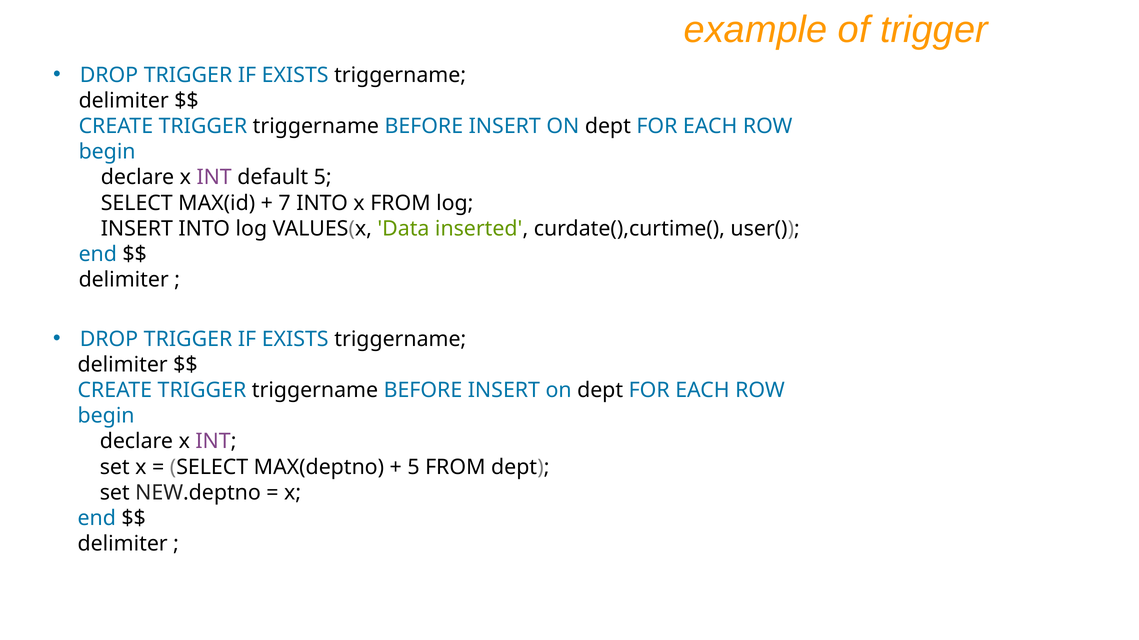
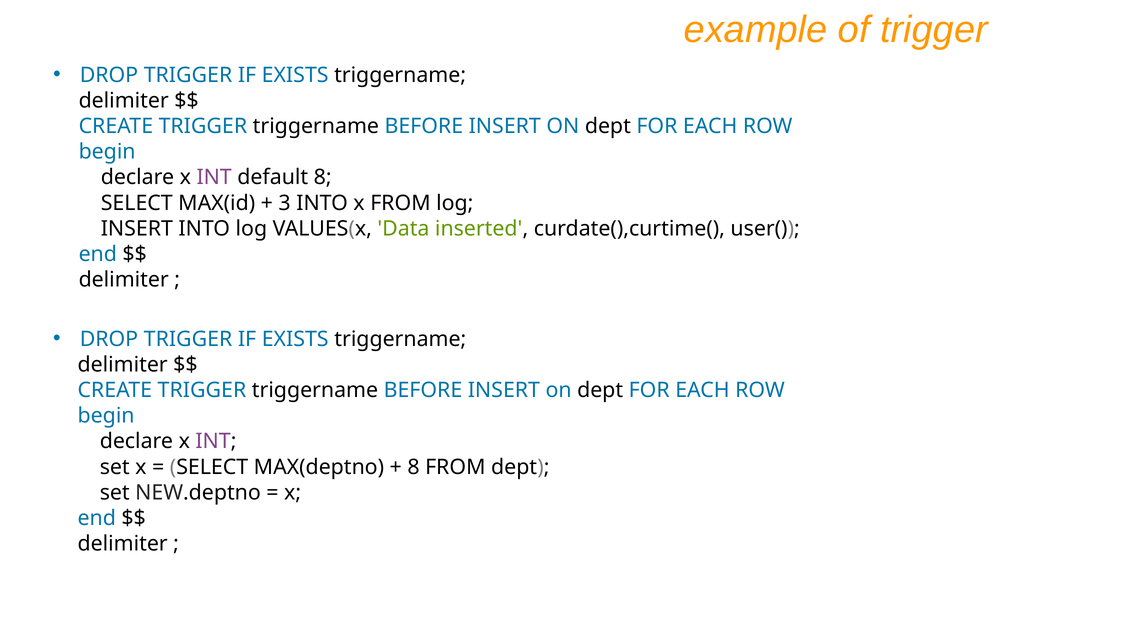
default 5: 5 -> 8 (323, 178)
7: 7 -> 3 (285, 203)
5: 5 -> 8 (413, 468)
